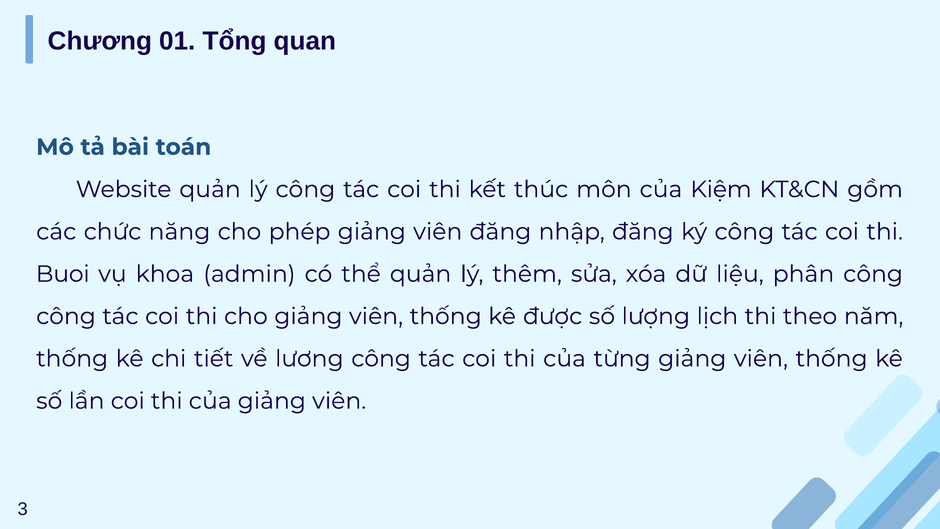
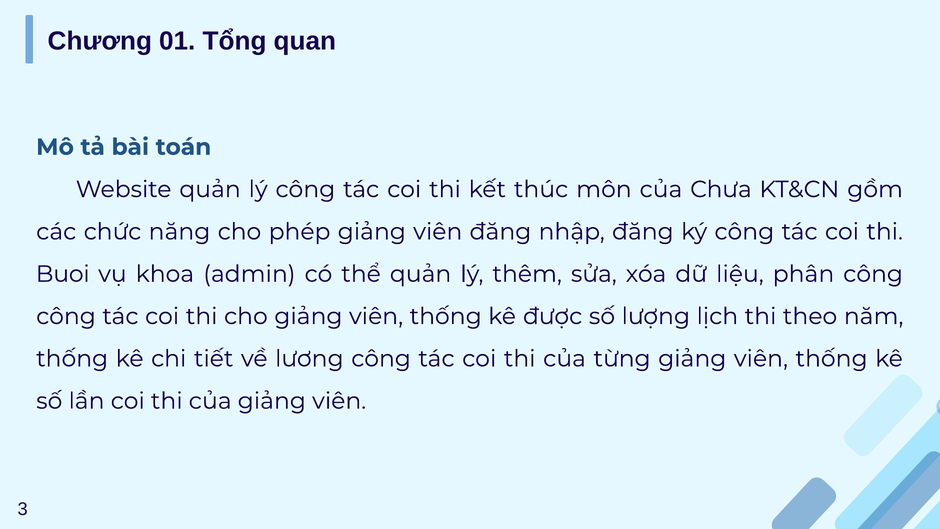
Kiệm: Kiệm -> Chưa (721, 189)
